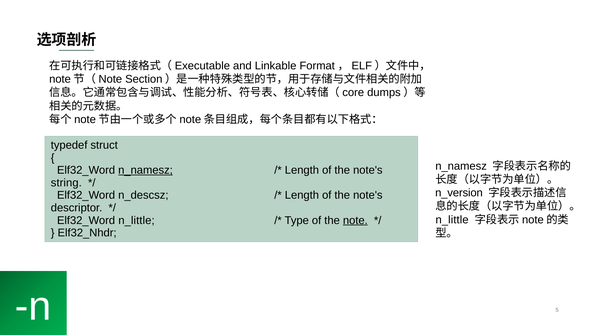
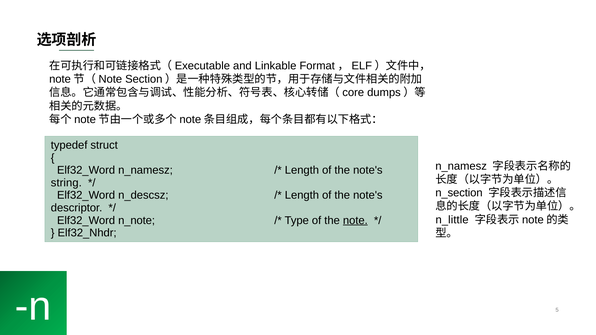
n_namesz underline: present -> none (146, 170)
n_version: n_version -> n_section (459, 193)
n_little: n_little -> n_note (137, 220)
